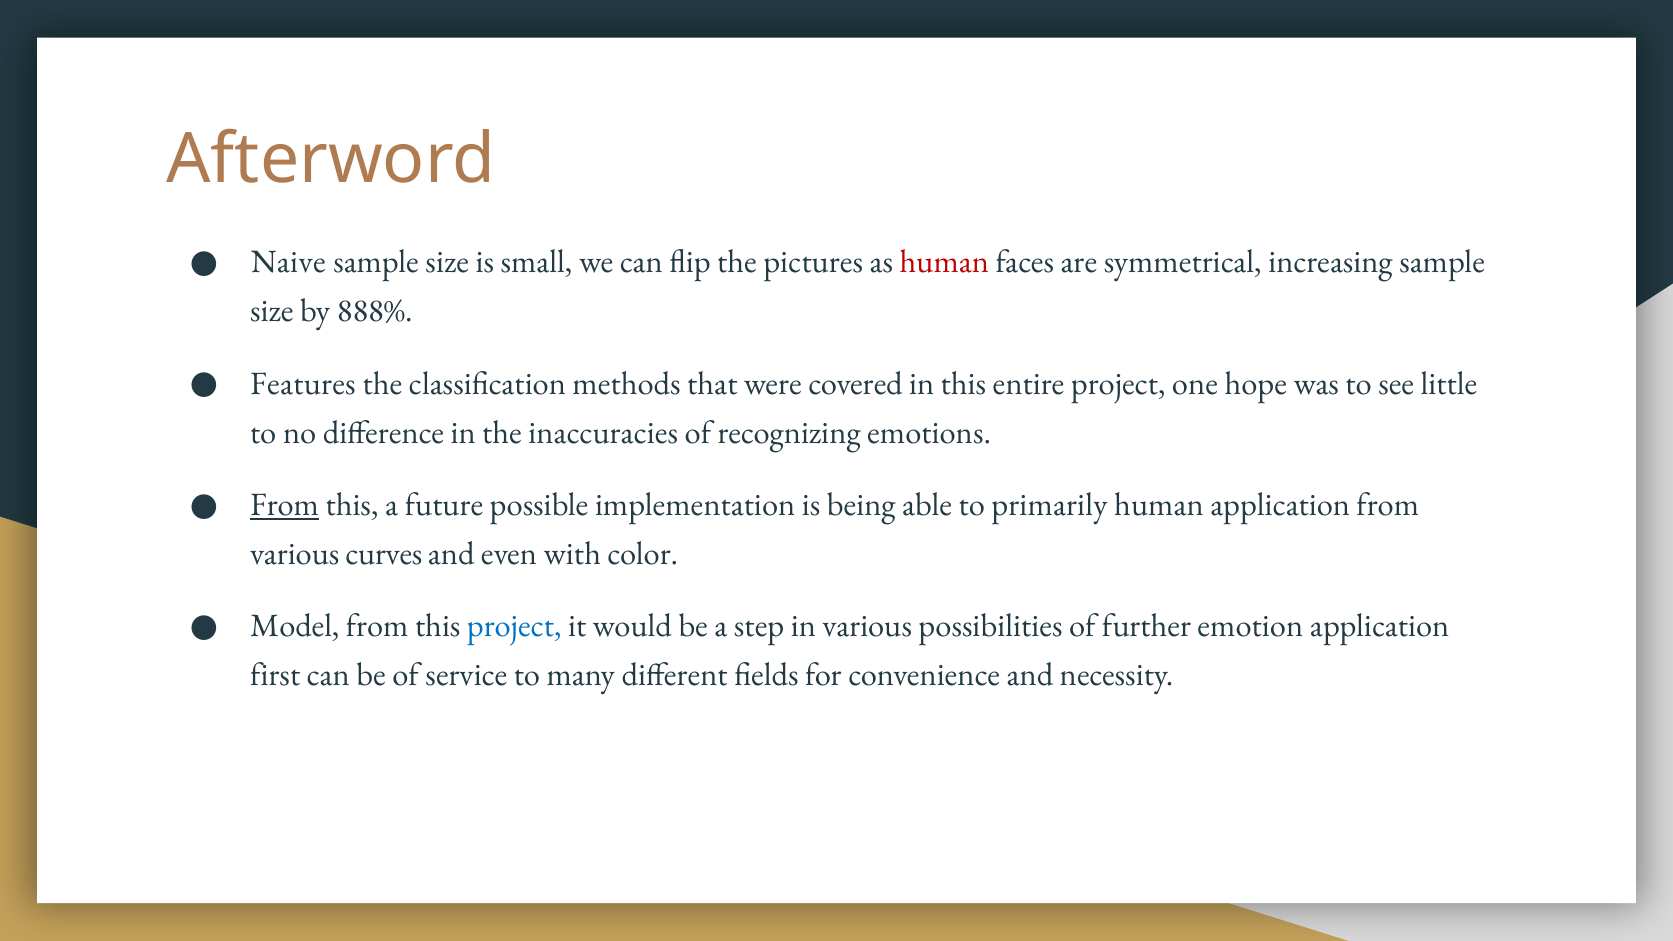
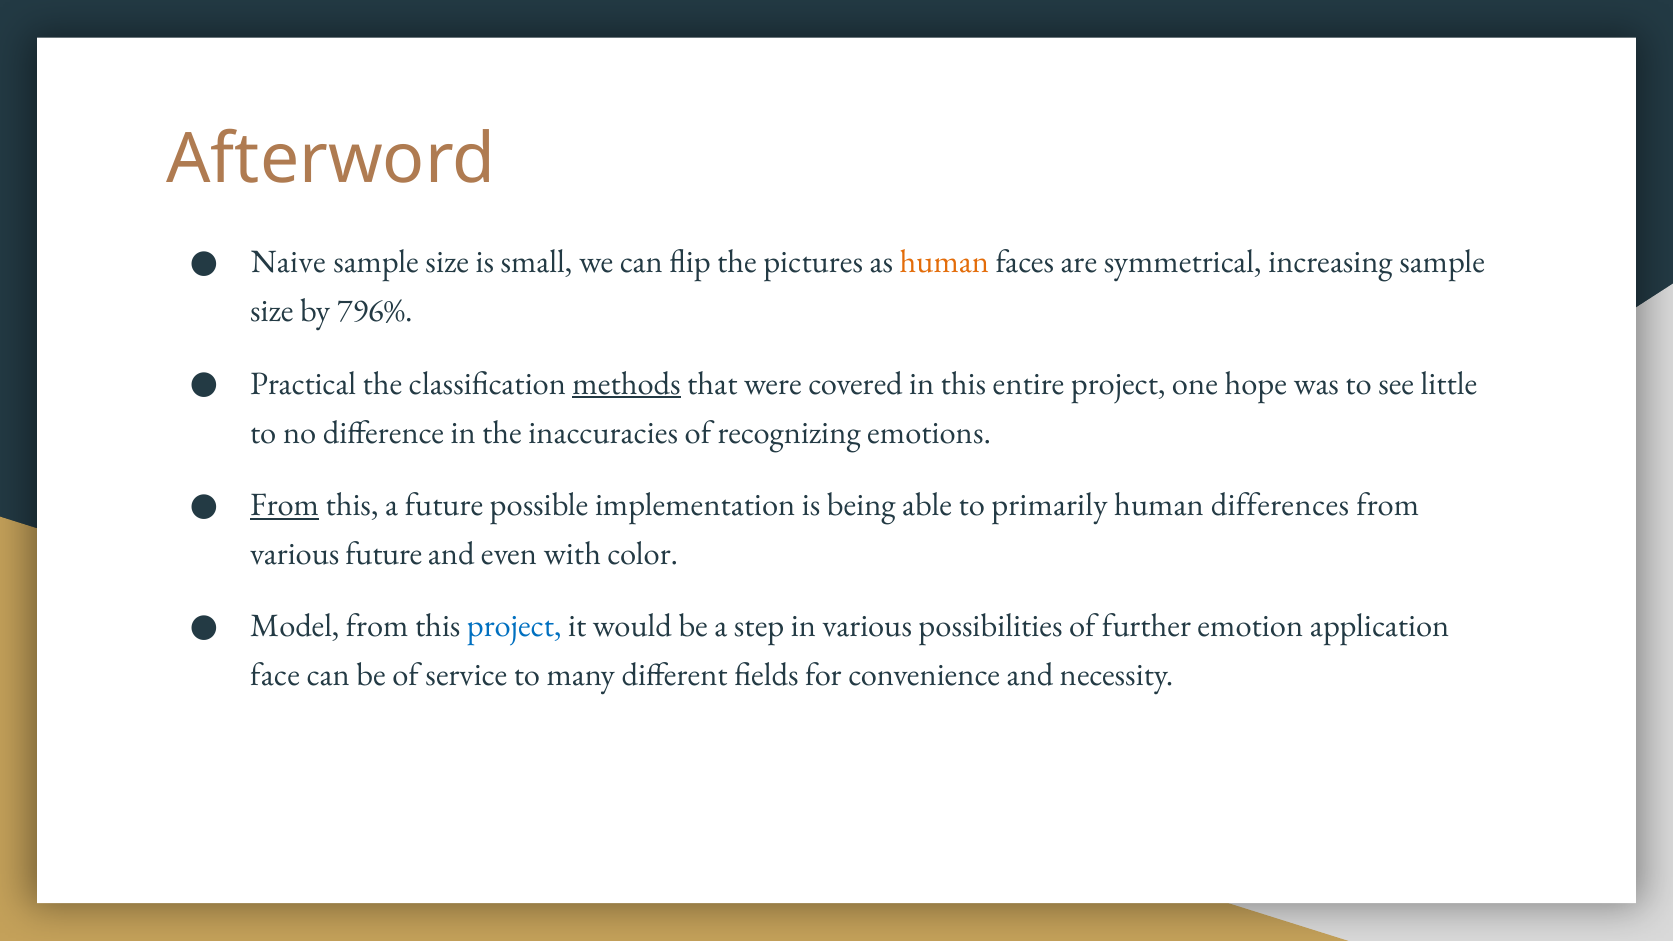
human colour: red -> orange (944, 262)
888%: 888% -> 796% (375, 311)
Features: Features -> Practical (303, 383)
methods underline: none -> present (627, 383)
human application: application -> differences (1280, 505)
various curves: curves -> future (384, 554)
first: first -> face (275, 675)
